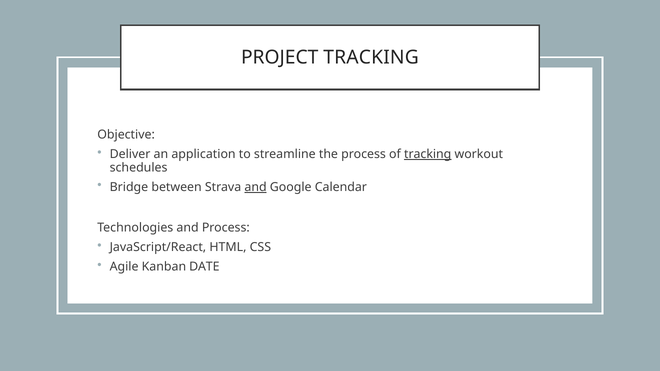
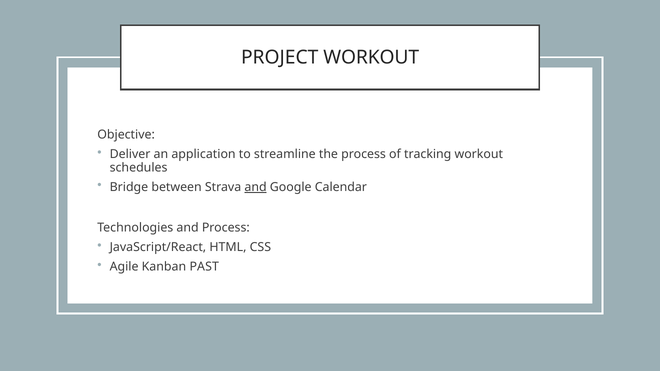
PROJECT TRACKING: TRACKING -> WORKOUT (371, 57)
tracking underline: present -> none (428, 154)
DATE: DATE -> PAST (204, 267)
